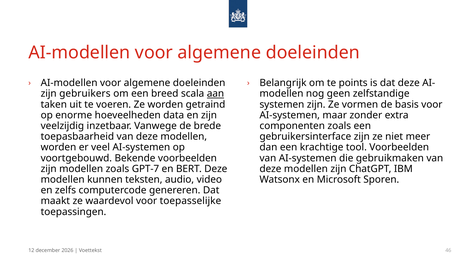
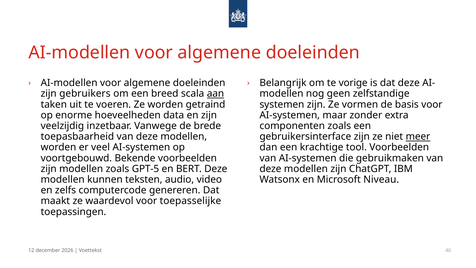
points: points -> vorige (353, 83)
meer underline: none -> present (418, 136)
GPT-7: GPT-7 -> GPT-5 (146, 169)
Sporen: Sporen -> Niveau (381, 179)
